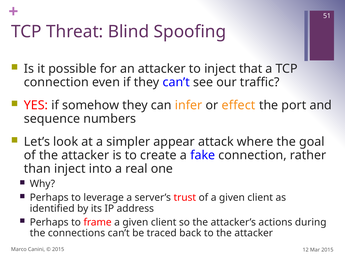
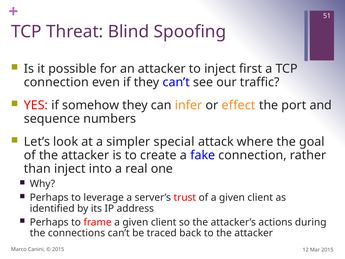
that: that -> first (251, 69)
appear: appear -> special (174, 142)
